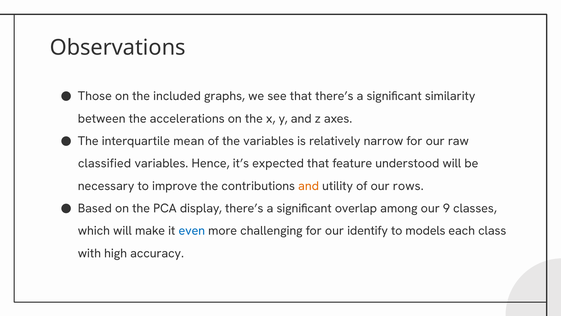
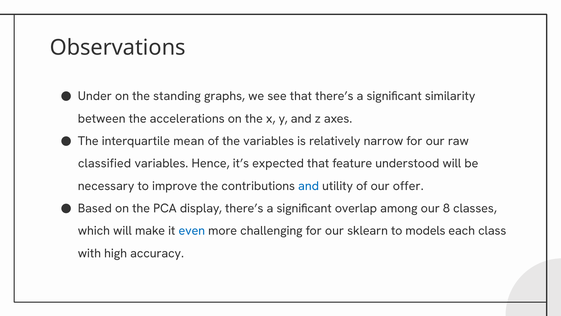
Those: Those -> Under (95, 96)
included: included -> standing (177, 96)
and colour: orange -> blue (309, 186)
rows: rows -> offer (408, 186)
9: 9 -> 8 (446, 208)
identify: identify -> sklearn (368, 231)
